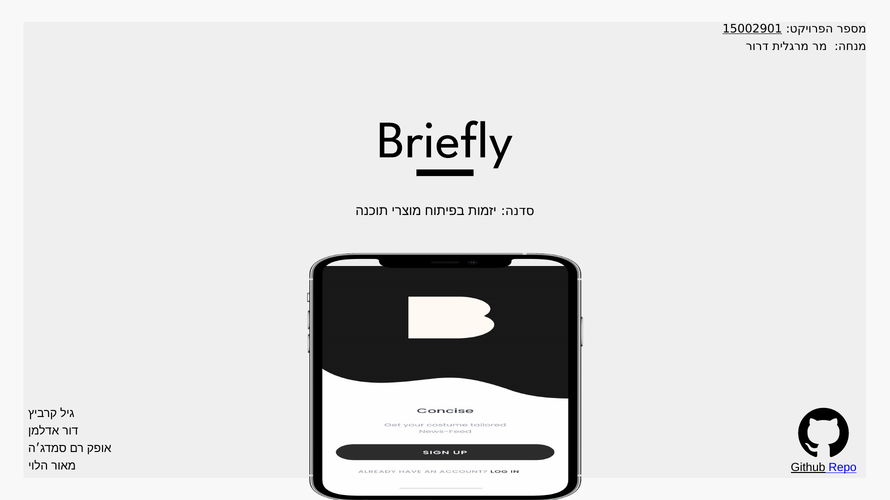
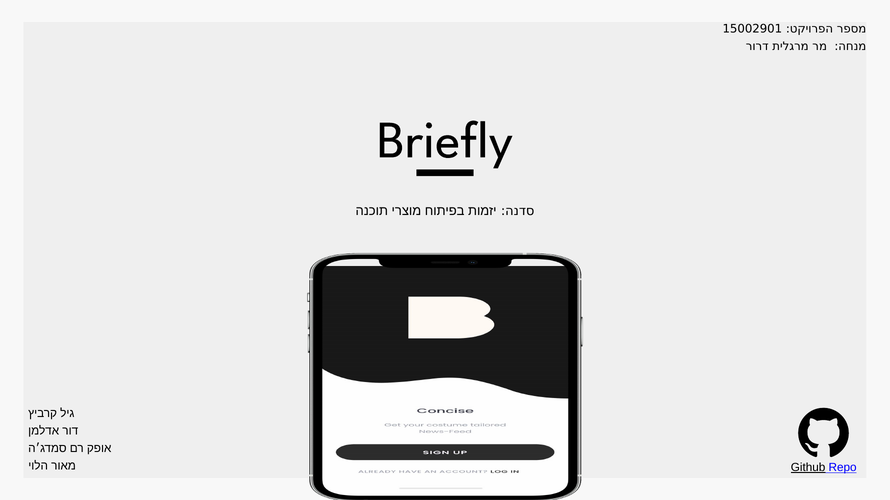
15002901 underline: present -> none (752, 29)
